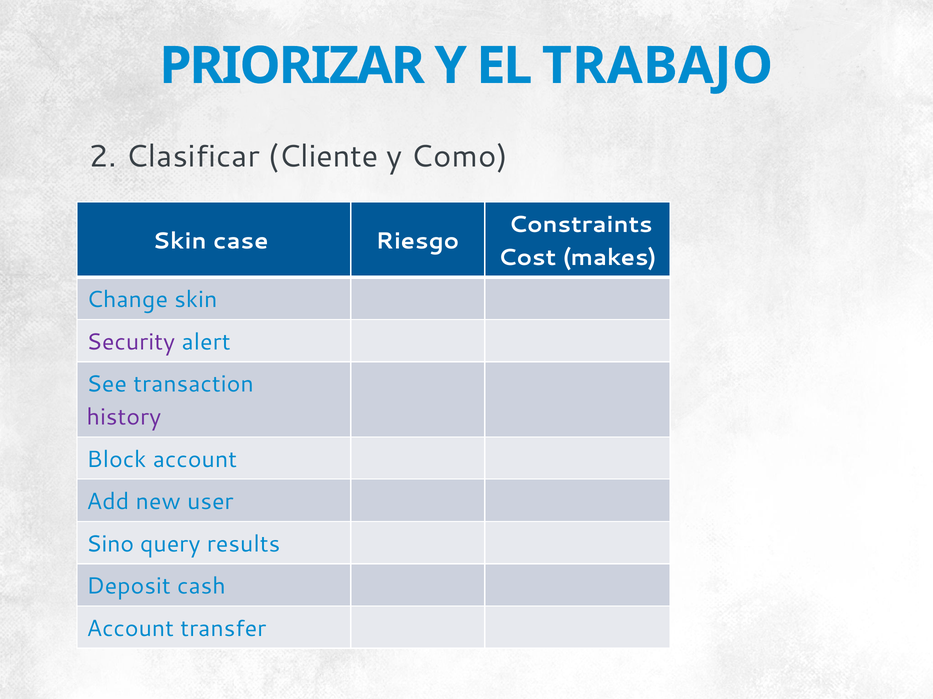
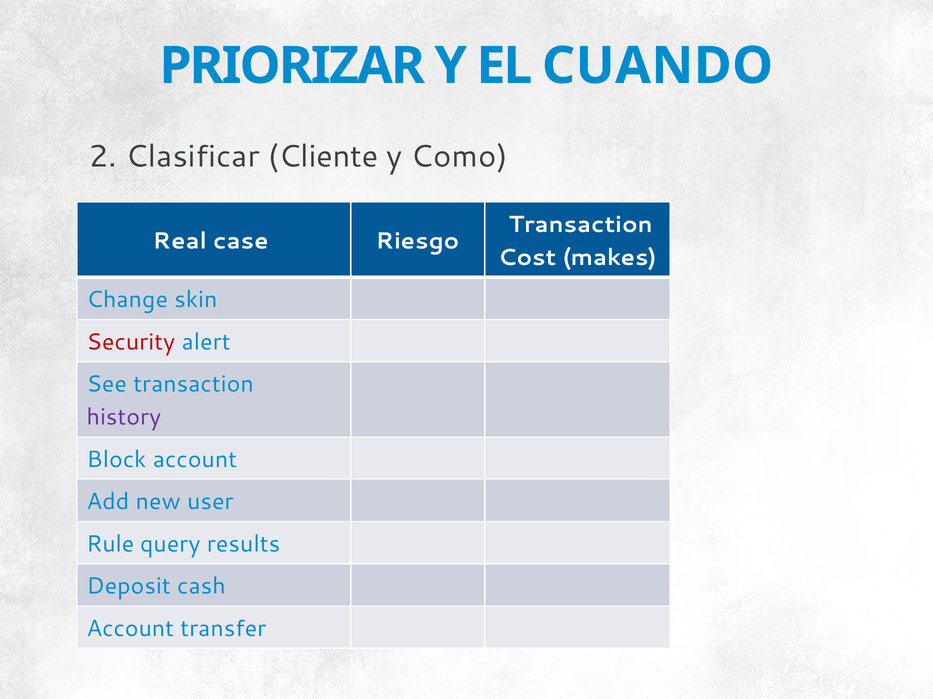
TRABAJO: TRABAJO -> CUANDO (658, 66)
Constraints: Constraints -> Transaction (581, 225)
Skin: Skin -> Real (180, 241)
Security colour: purple -> red (131, 342)
Sino: Sino -> Rule (110, 544)
